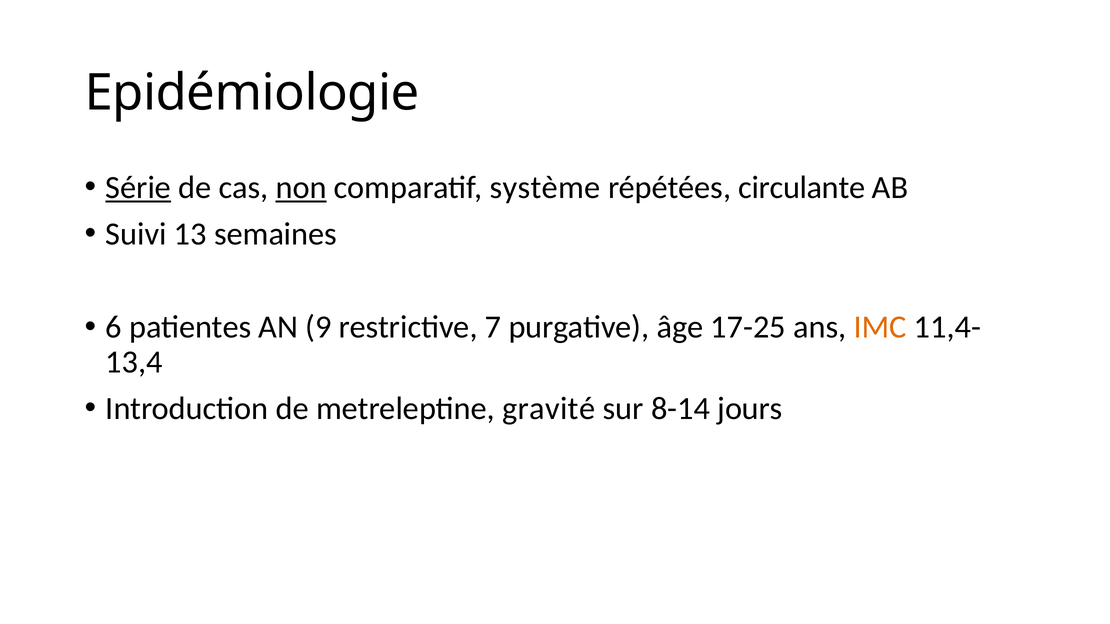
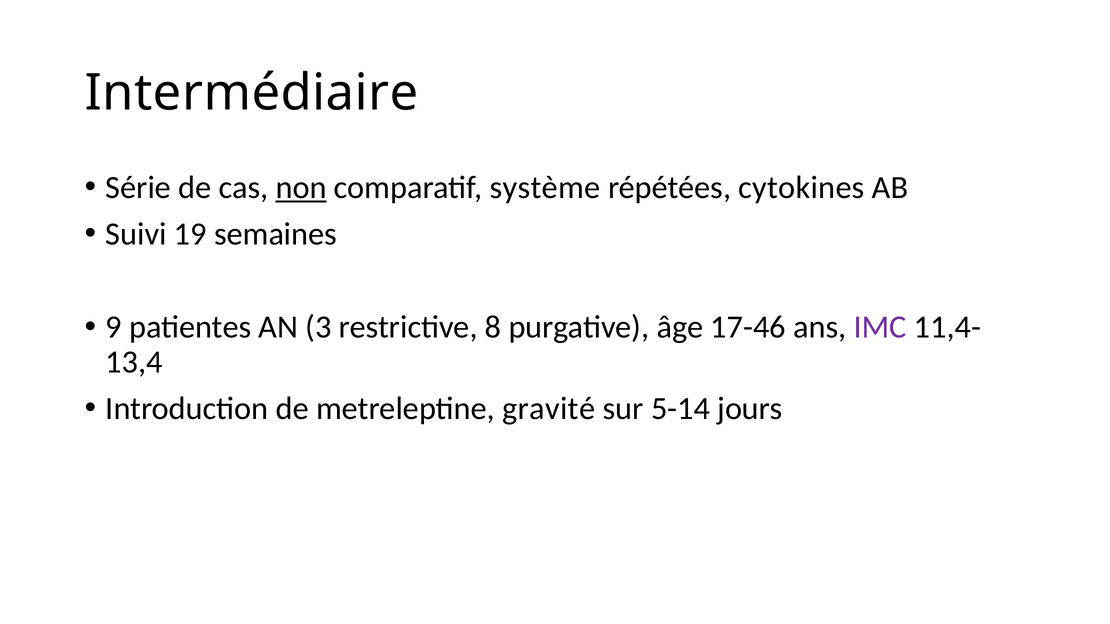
Epidémiologie: Epidémiologie -> Intermédiaire (252, 93)
Série underline: present -> none (138, 188)
circulante: circulante -> cytokines (801, 188)
13: 13 -> 19 (190, 234)
6: 6 -> 9 (114, 327)
9: 9 -> 3 (318, 327)
7: 7 -> 8 (493, 327)
17-25: 17-25 -> 17-46 (748, 327)
IMC colour: orange -> purple (880, 327)
8-14: 8-14 -> 5-14 (681, 409)
